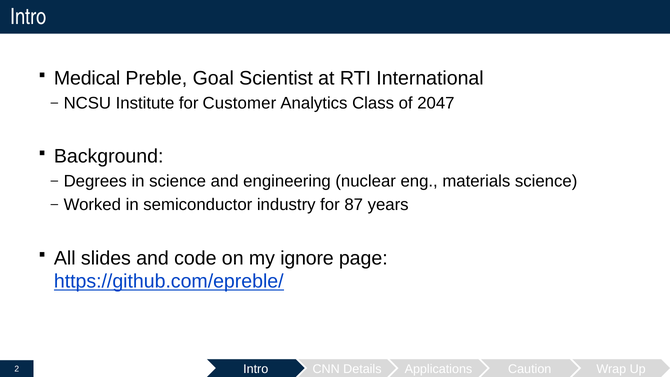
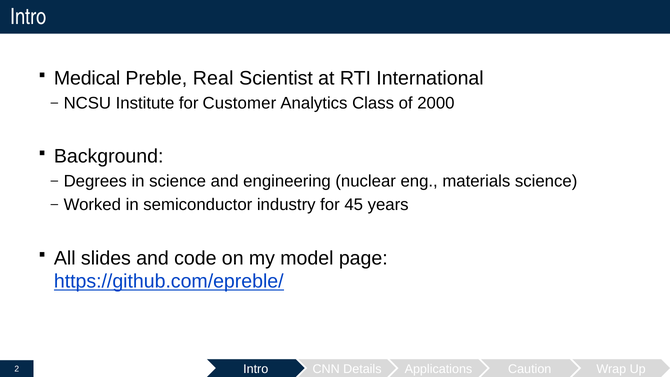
Goal: Goal -> Real (213, 78)
2047: 2047 -> 2000 (436, 103)
87: 87 -> 45 (354, 205)
ignore: ignore -> model (307, 258)
